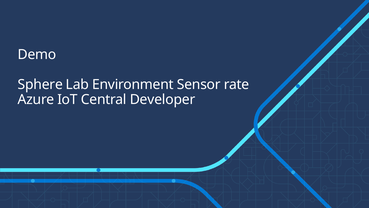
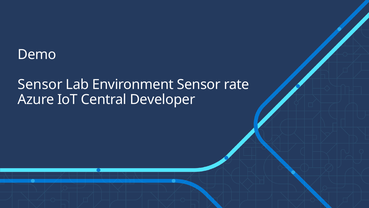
Sphere: Sphere -> Sensor (40, 84)
